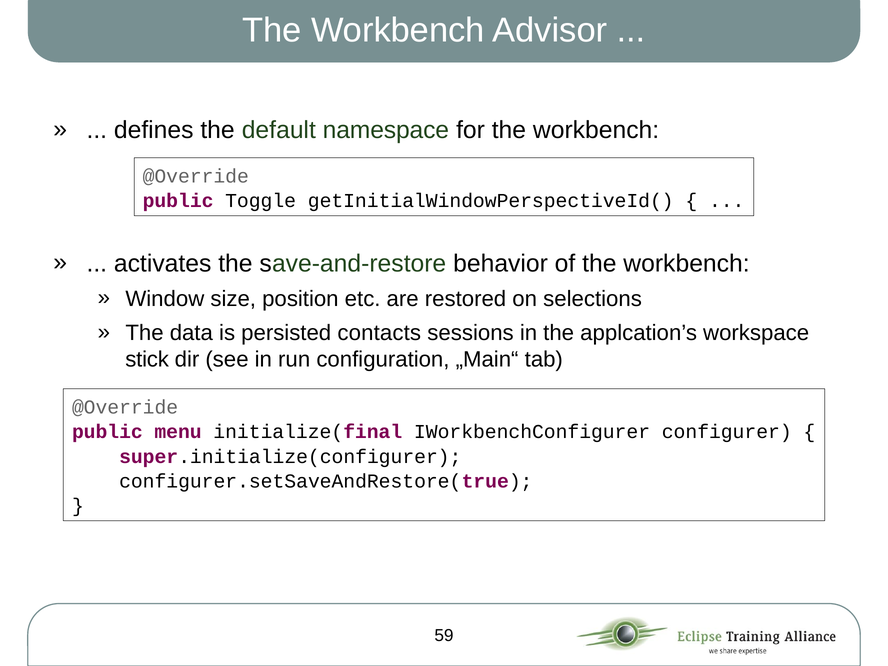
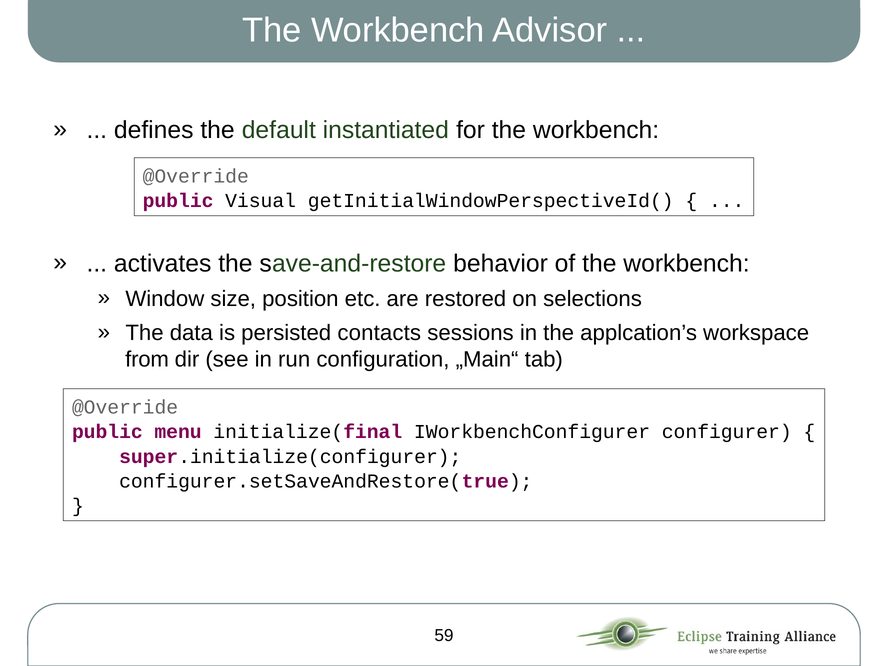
namespace: namespace -> instantiated (386, 130)
Toggle: Toggle -> Visual (261, 201)
stick: stick -> from (147, 360)
